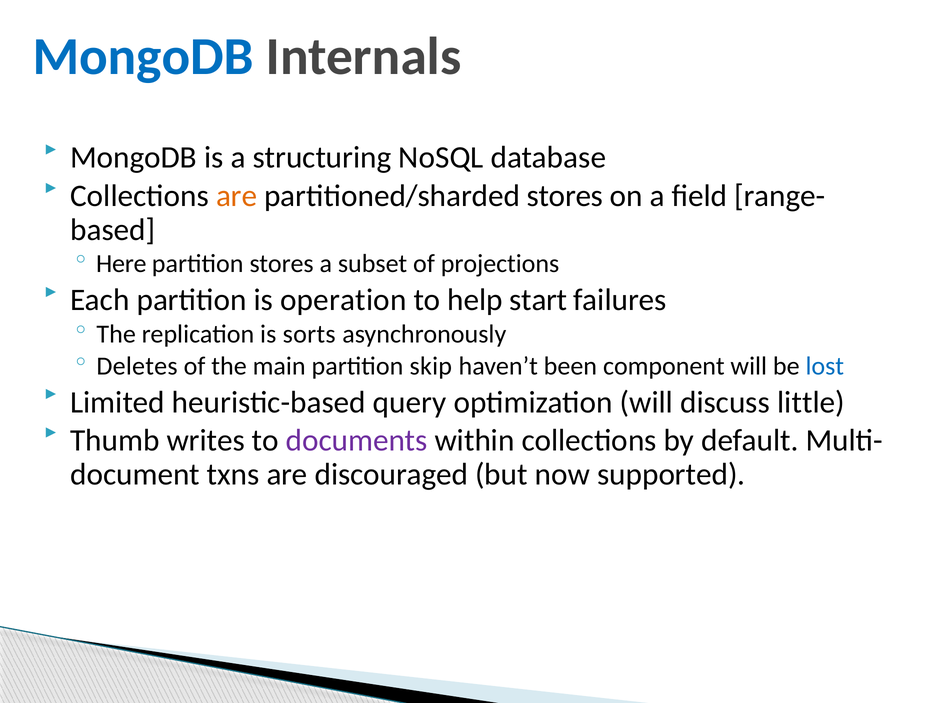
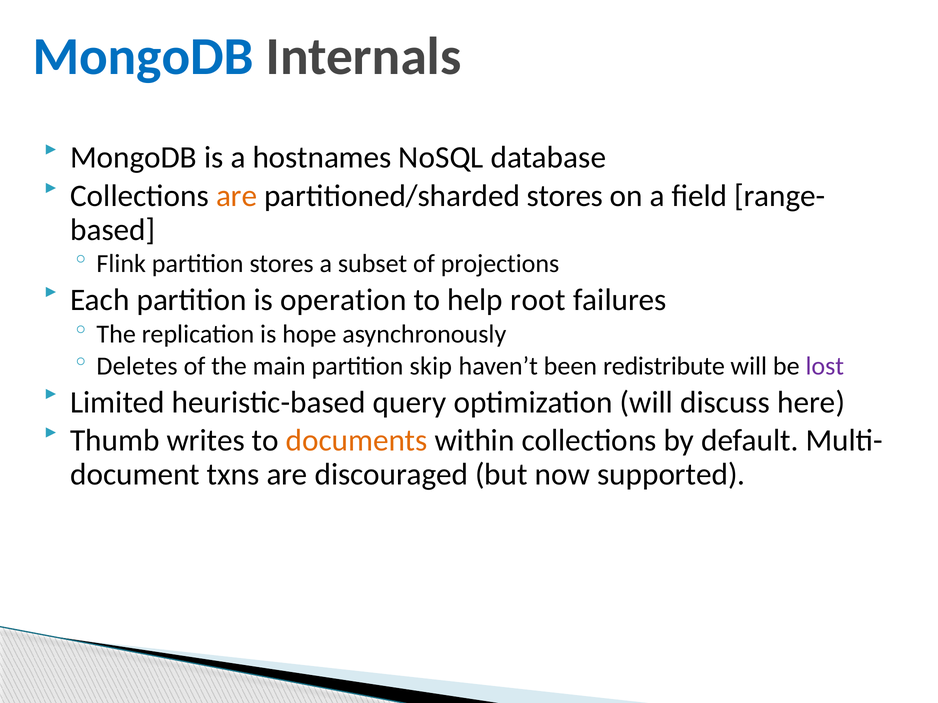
structuring: structuring -> hostnames (322, 158)
Here: Here -> Flink (121, 264)
start: start -> root (538, 300)
sorts: sorts -> hope (309, 334)
component: component -> redistribute (664, 366)
lost colour: blue -> purple (825, 366)
little: little -> here (811, 403)
documents colour: purple -> orange (357, 441)
